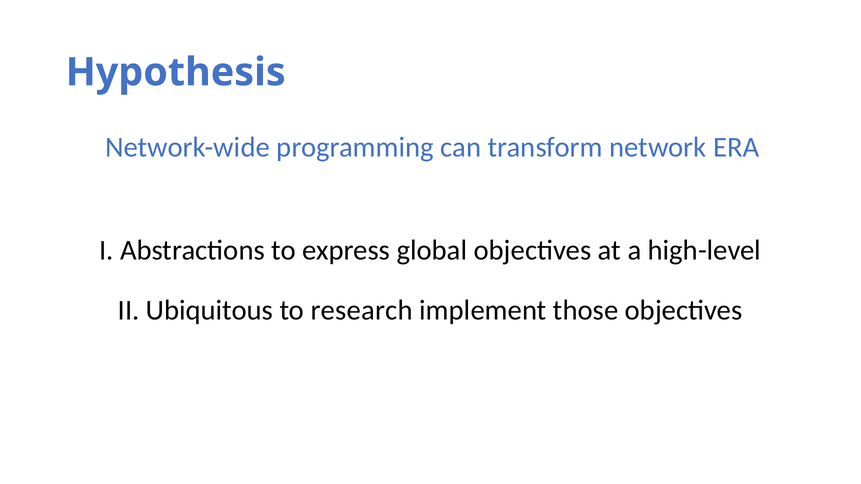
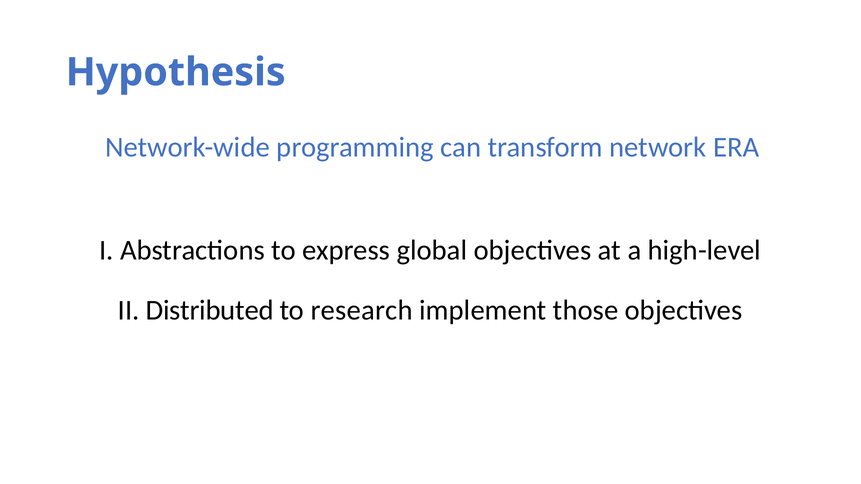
Ubiquitous: Ubiquitous -> Distributed (210, 311)
